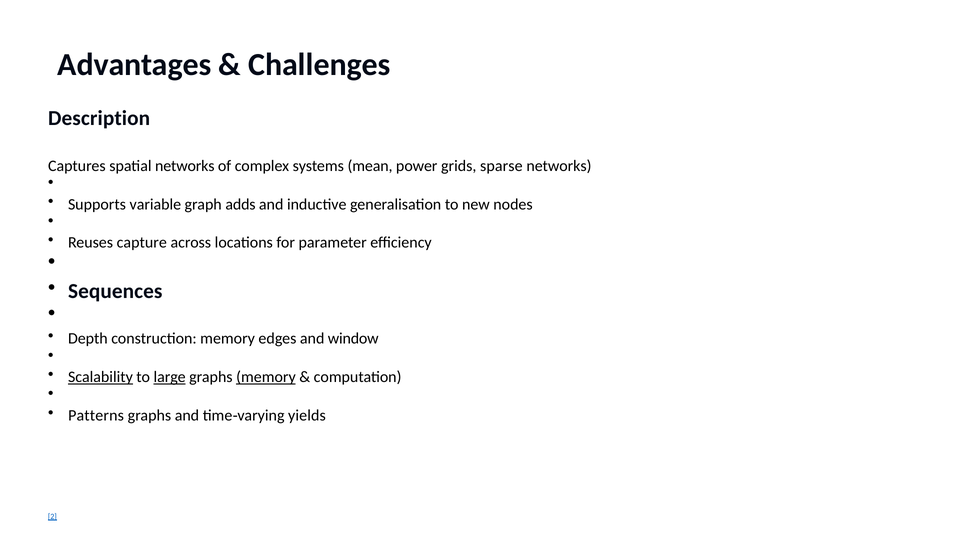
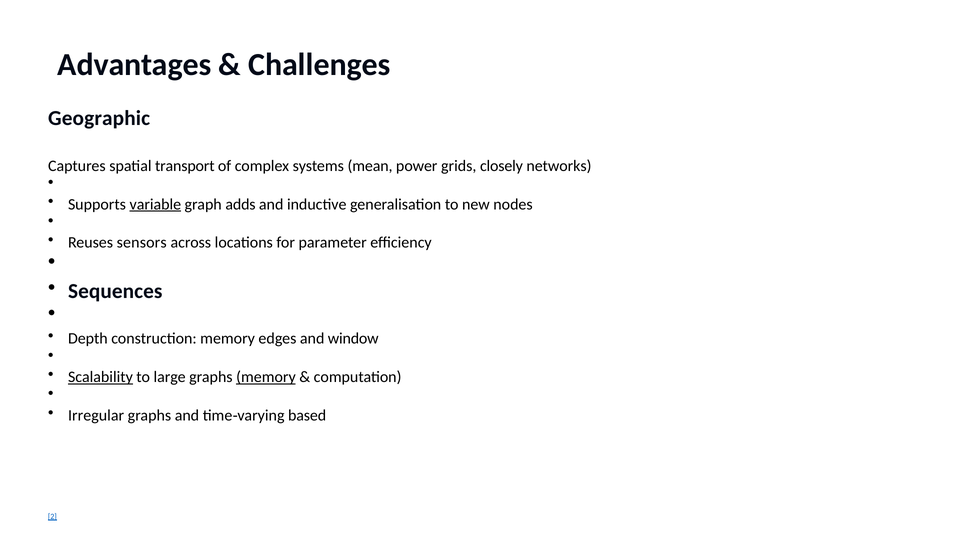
Description: Description -> Geographic (99, 118)
spatial networks: networks -> transport (185, 166)
sparse: sparse -> closely (501, 166)
variable underline: none -> present (155, 204)
capture: capture -> sensors (142, 242)
large underline: present -> none (170, 377)
Patterns: Patterns -> Irregular (96, 415)
yields: yields -> based (307, 415)
